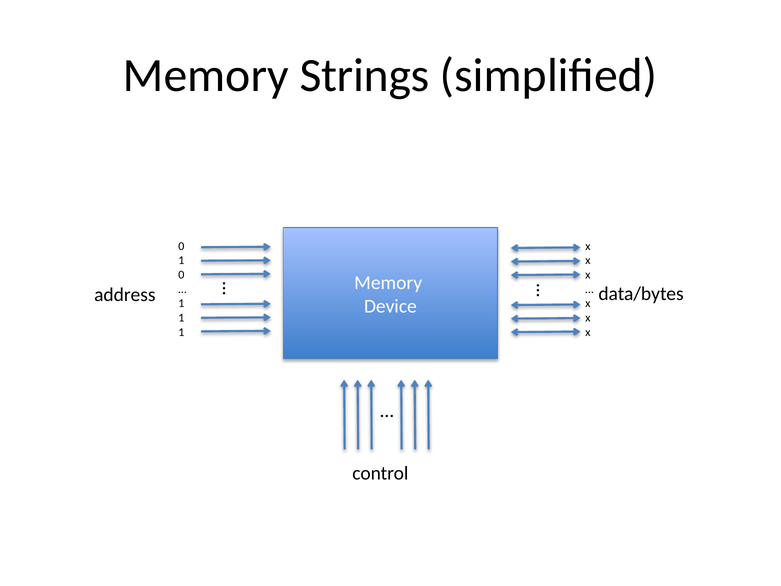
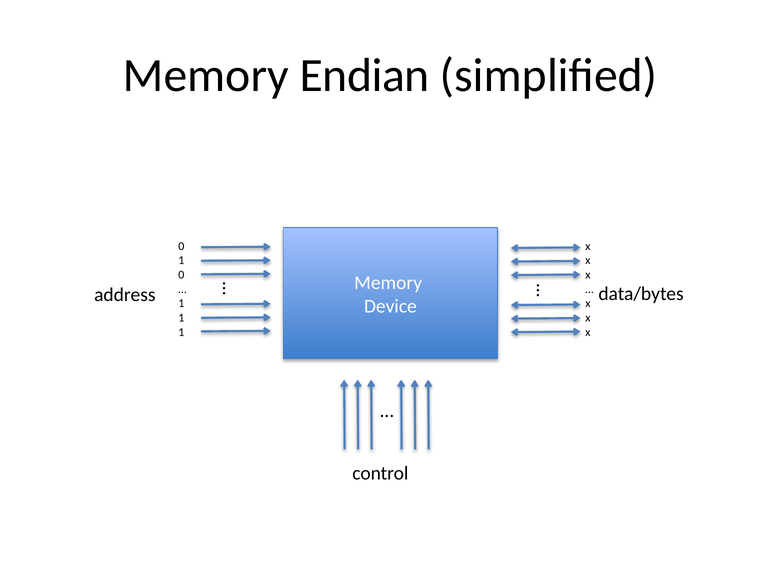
Strings: Strings -> Endian (365, 76)
